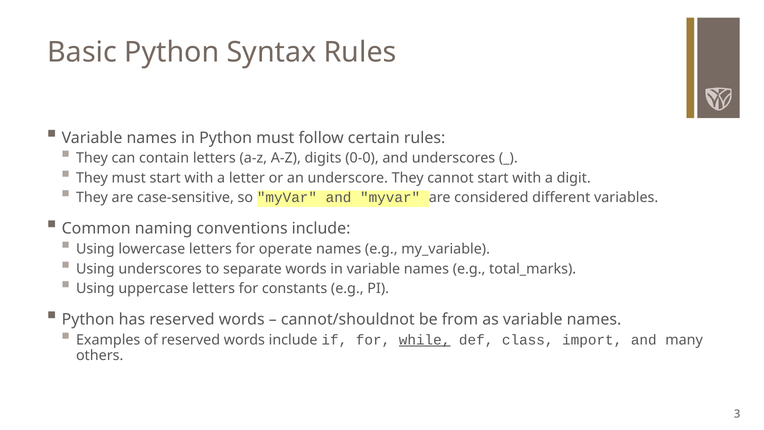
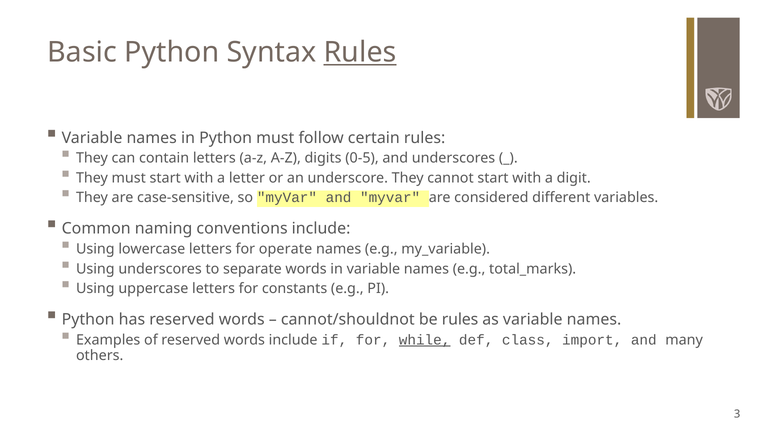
Rules underline: none -> present (360, 52)
0-0: 0-0 -> 0-5 (362, 158)
be from: from -> rules (460, 319)
